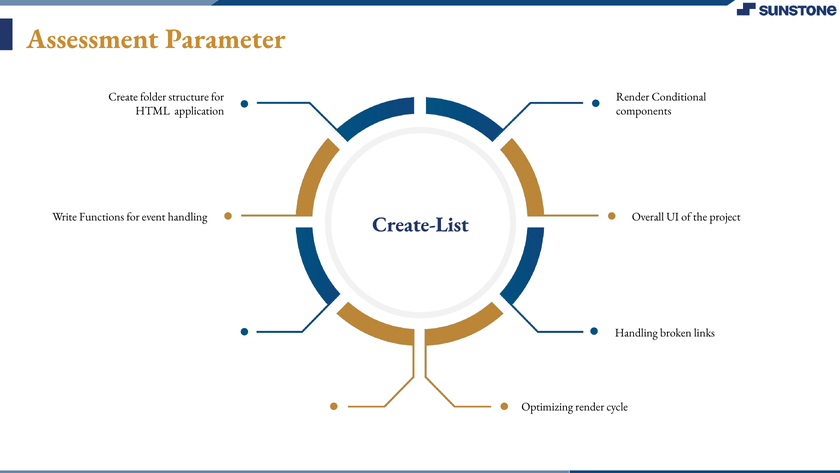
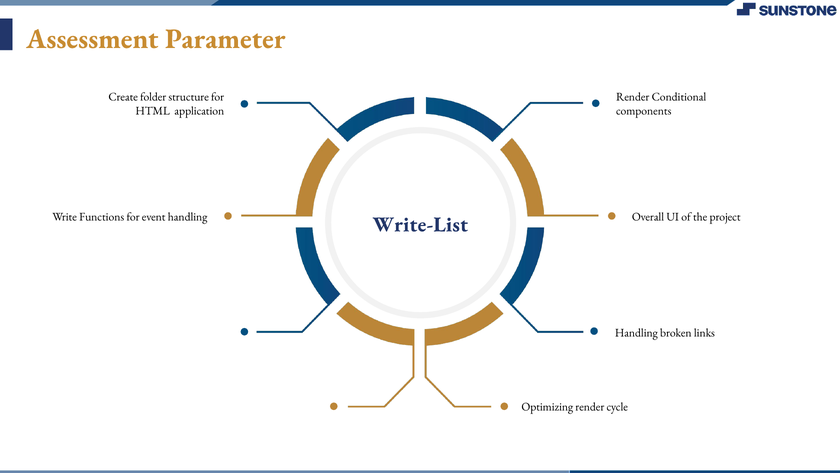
Create-List: Create-List -> Write-List (420, 224)
